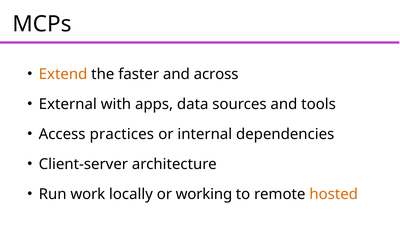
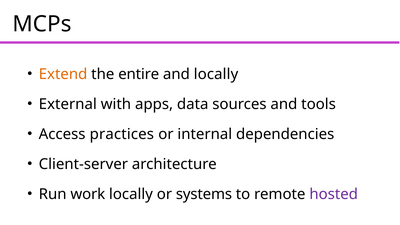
faster: faster -> entire (139, 74)
and across: across -> locally (216, 74)
working: working -> systems (204, 194)
hosted colour: orange -> purple (334, 194)
